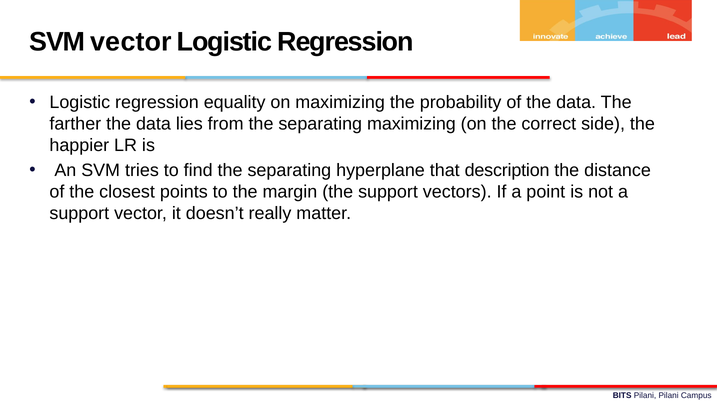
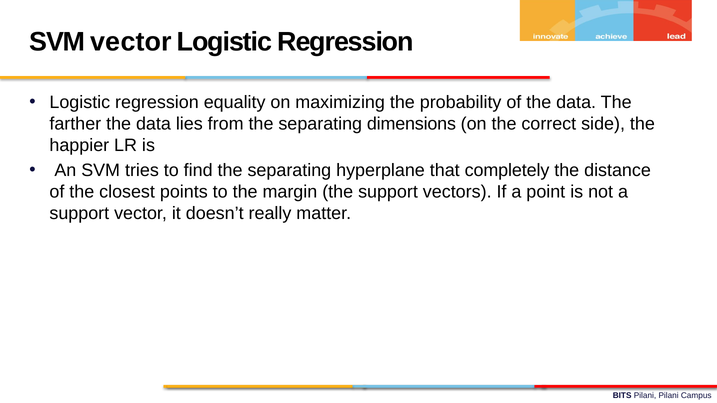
separating maximizing: maximizing -> dimensions (411, 124)
description: description -> completely (507, 171)
